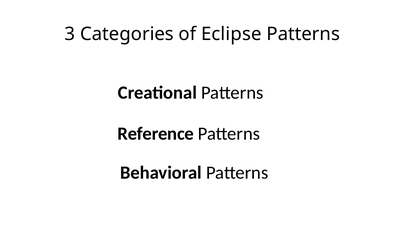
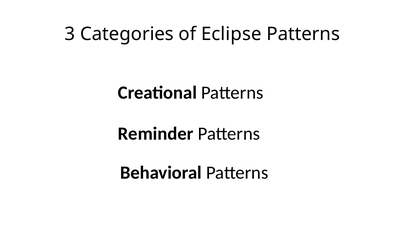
Reference: Reference -> Reminder (156, 134)
